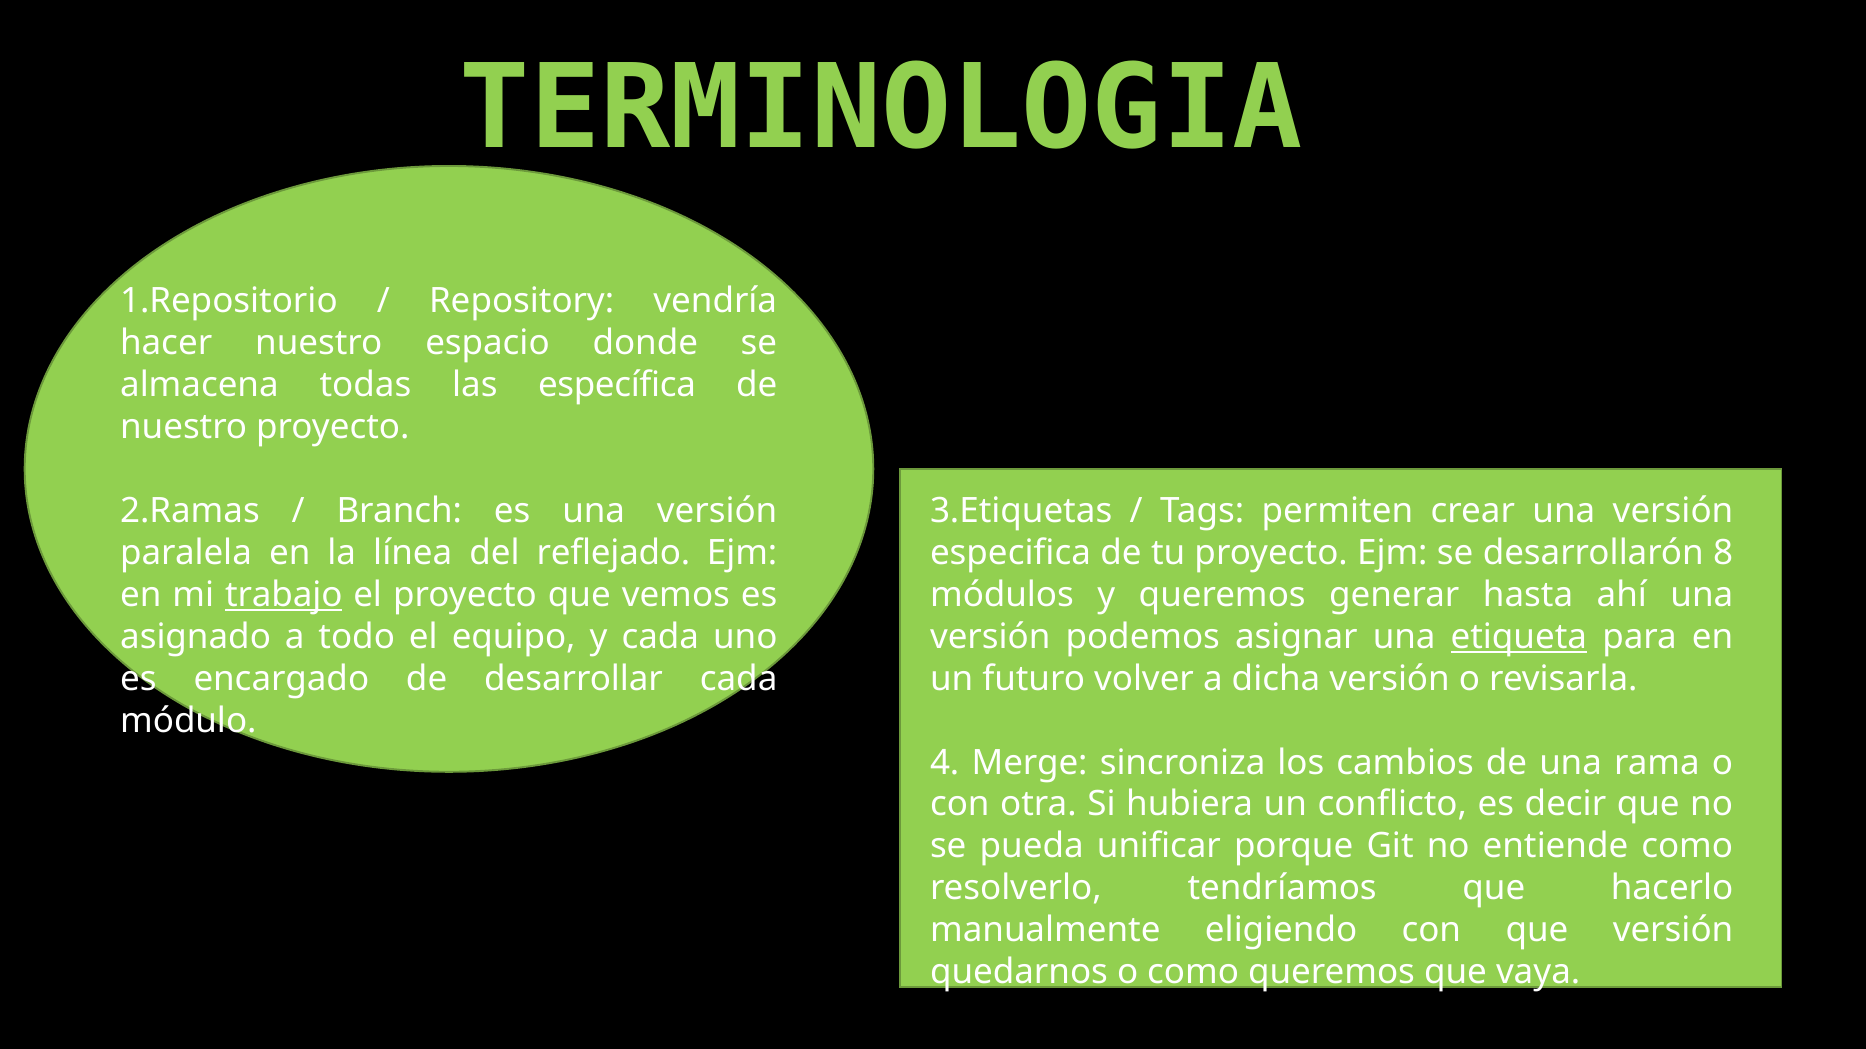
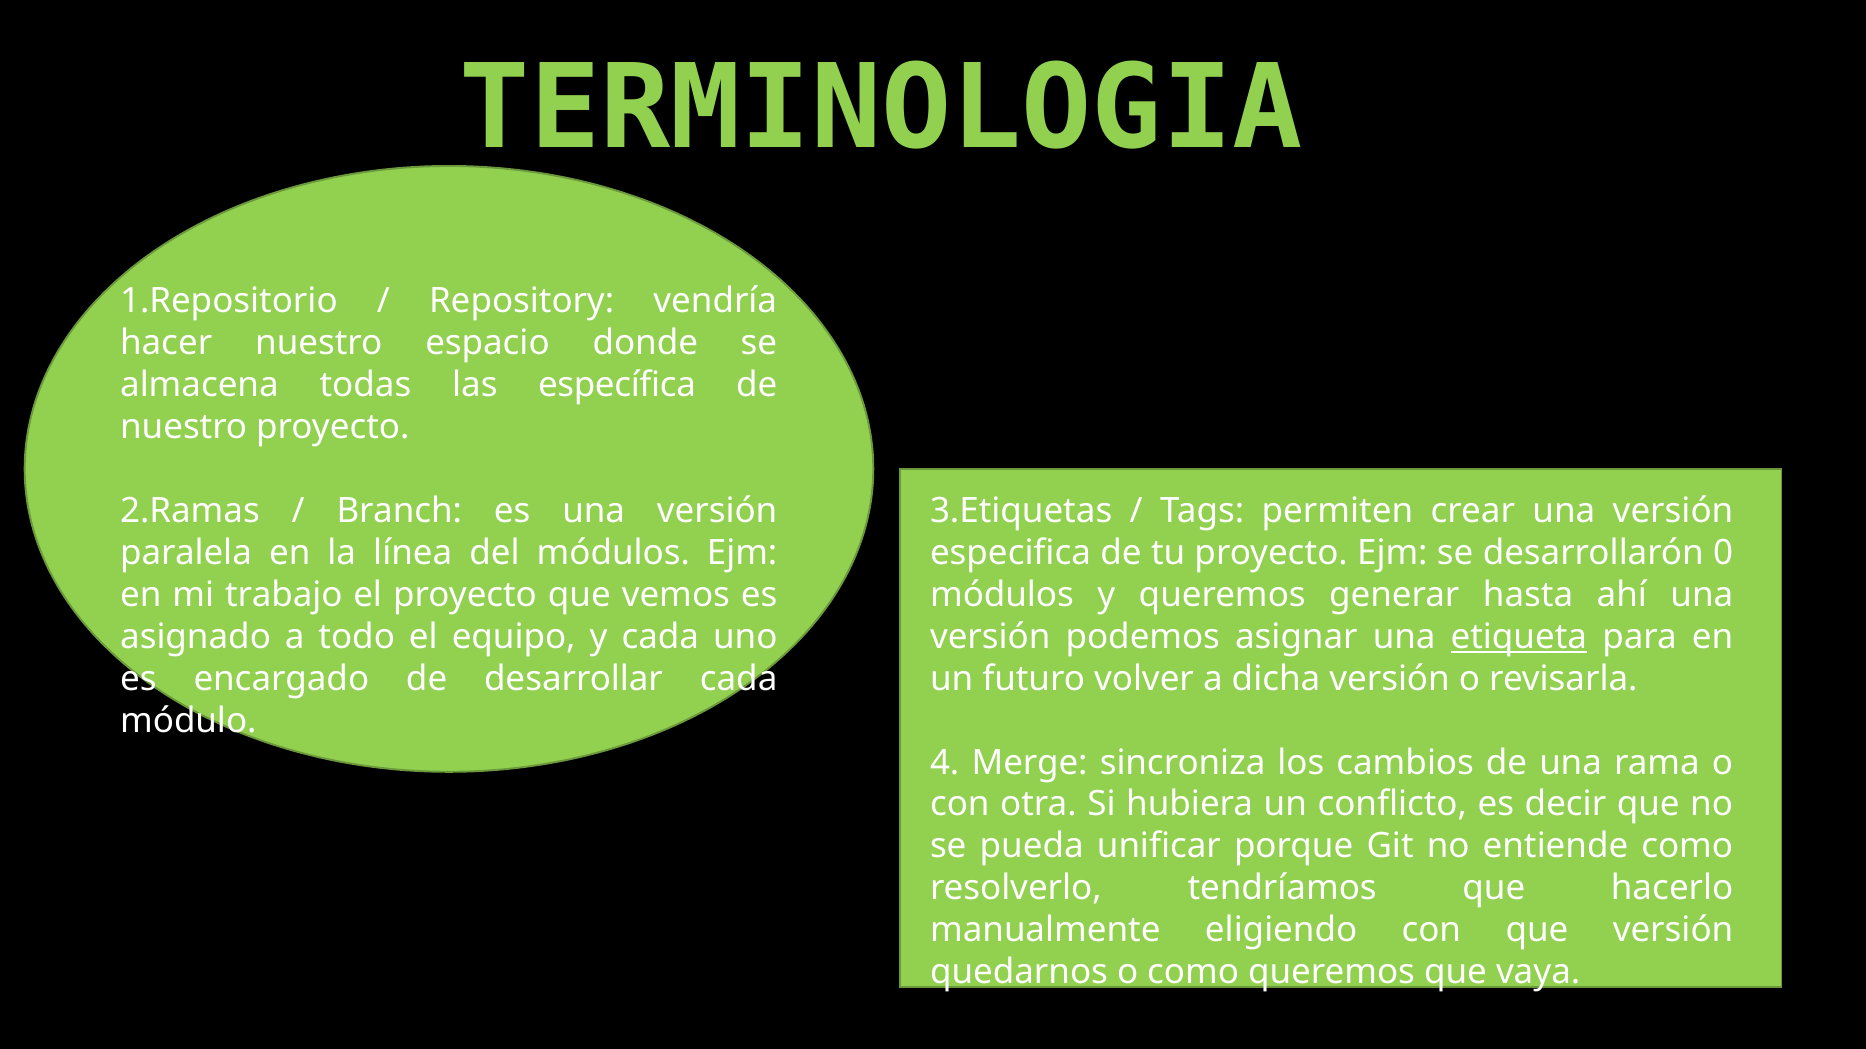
8: 8 -> 0 (1723, 553)
del reflejado: reflejado -> módulos (613, 553)
trabajo underline: present -> none (284, 595)
